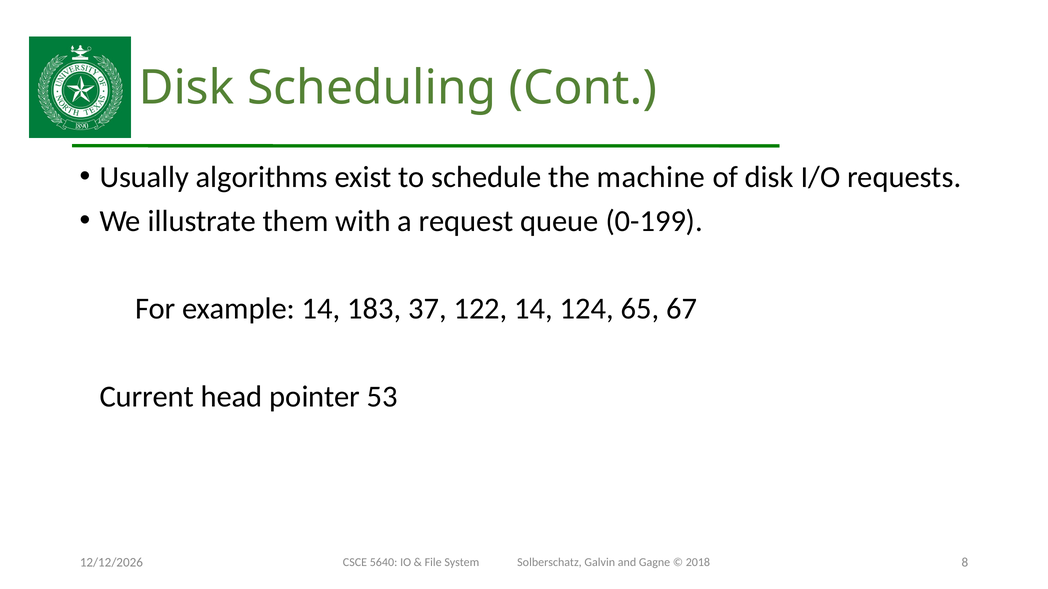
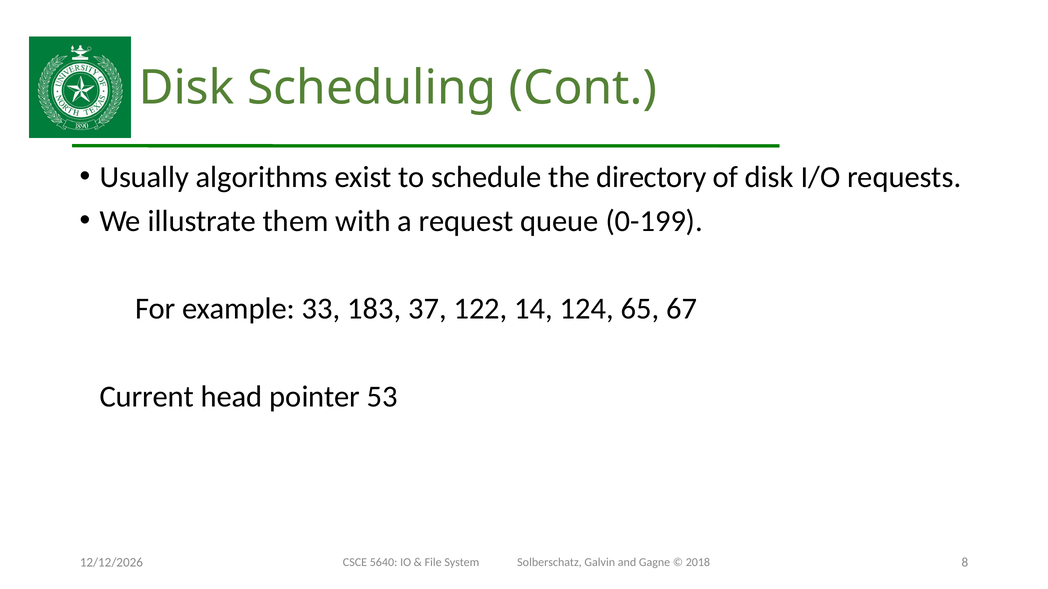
machine: machine -> directory (651, 177)
example 14: 14 -> 33 (321, 309)
